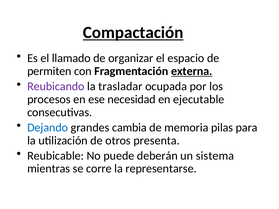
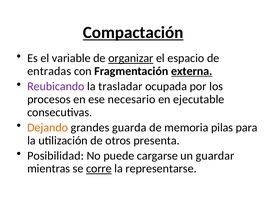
llamado: llamado -> variable (71, 58)
organizar underline: none -> present (131, 58)
permiten: permiten -> entradas (49, 71)
necesidad: necesidad -> necesario (132, 99)
Dejando colour: blue -> orange (48, 128)
cambia: cambia -> guarda (129, 128)
Reubicable: Reubicable -> Posibilidad (56, 156)
deberán: deberán -> cargarse (157, 156)
sistema: sistema -> guardar (215, 156)
corre underline: none -> present (99, 169)
